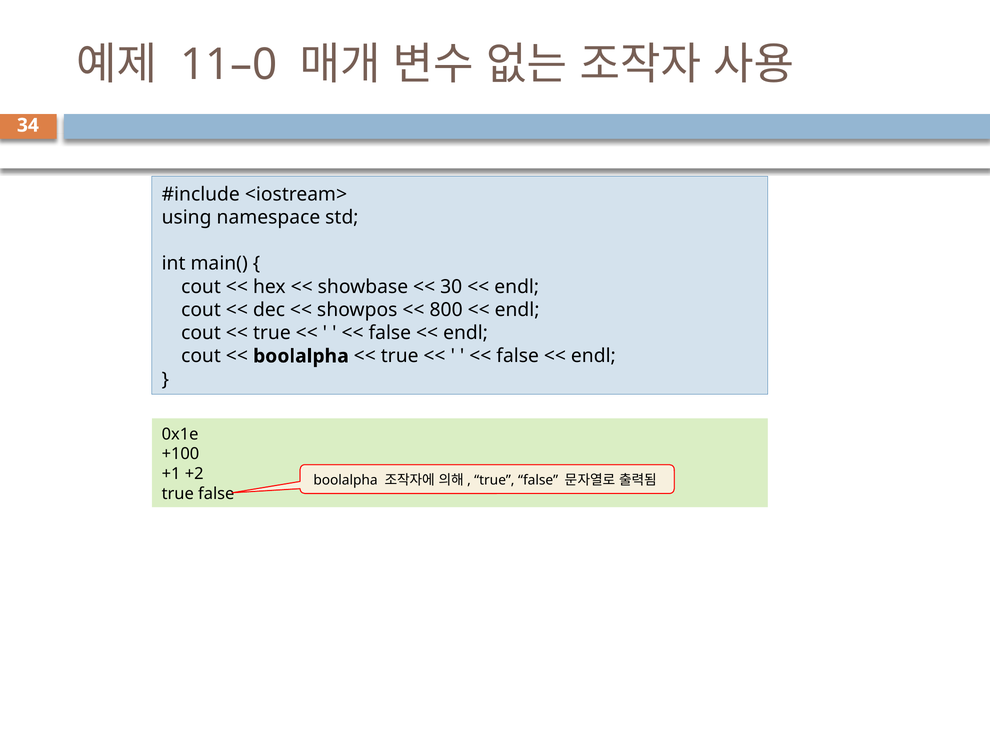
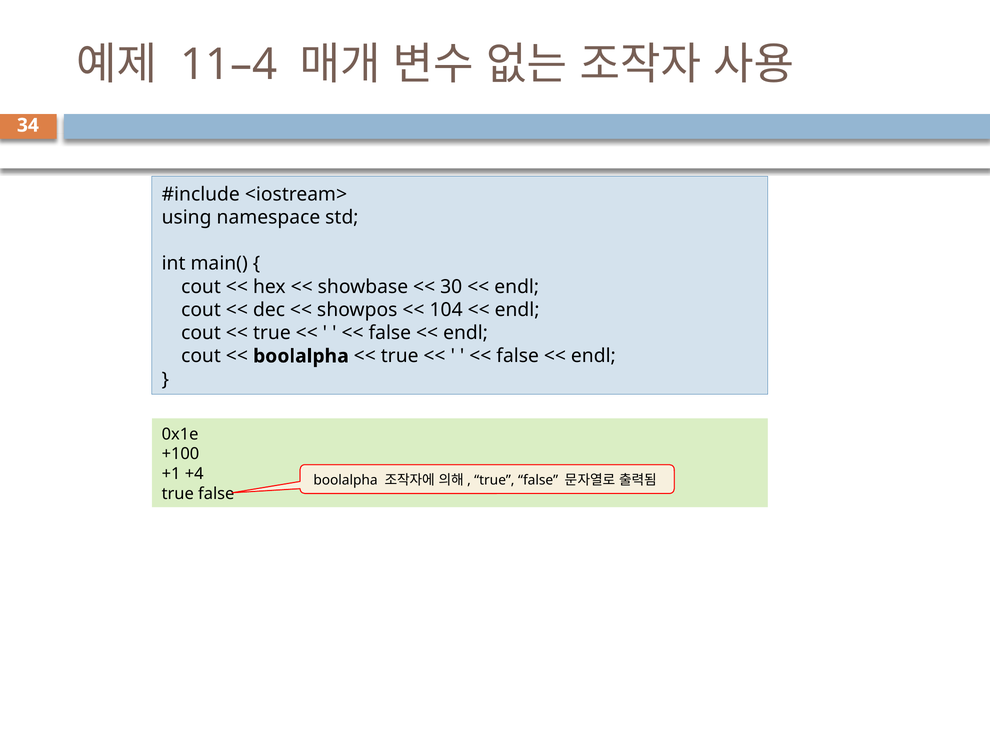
11–0: 11–0 -> 11–4 (229, 65)
800: 800 -> 104 (446, 310)
+2: +2 -> +4 (194, 474)
